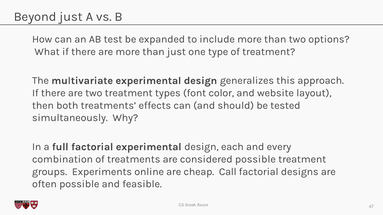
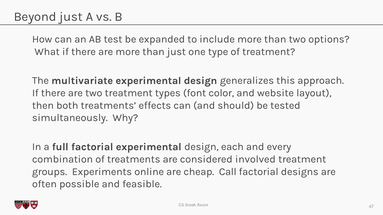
considered possible: possible -> involved (255, 160)
